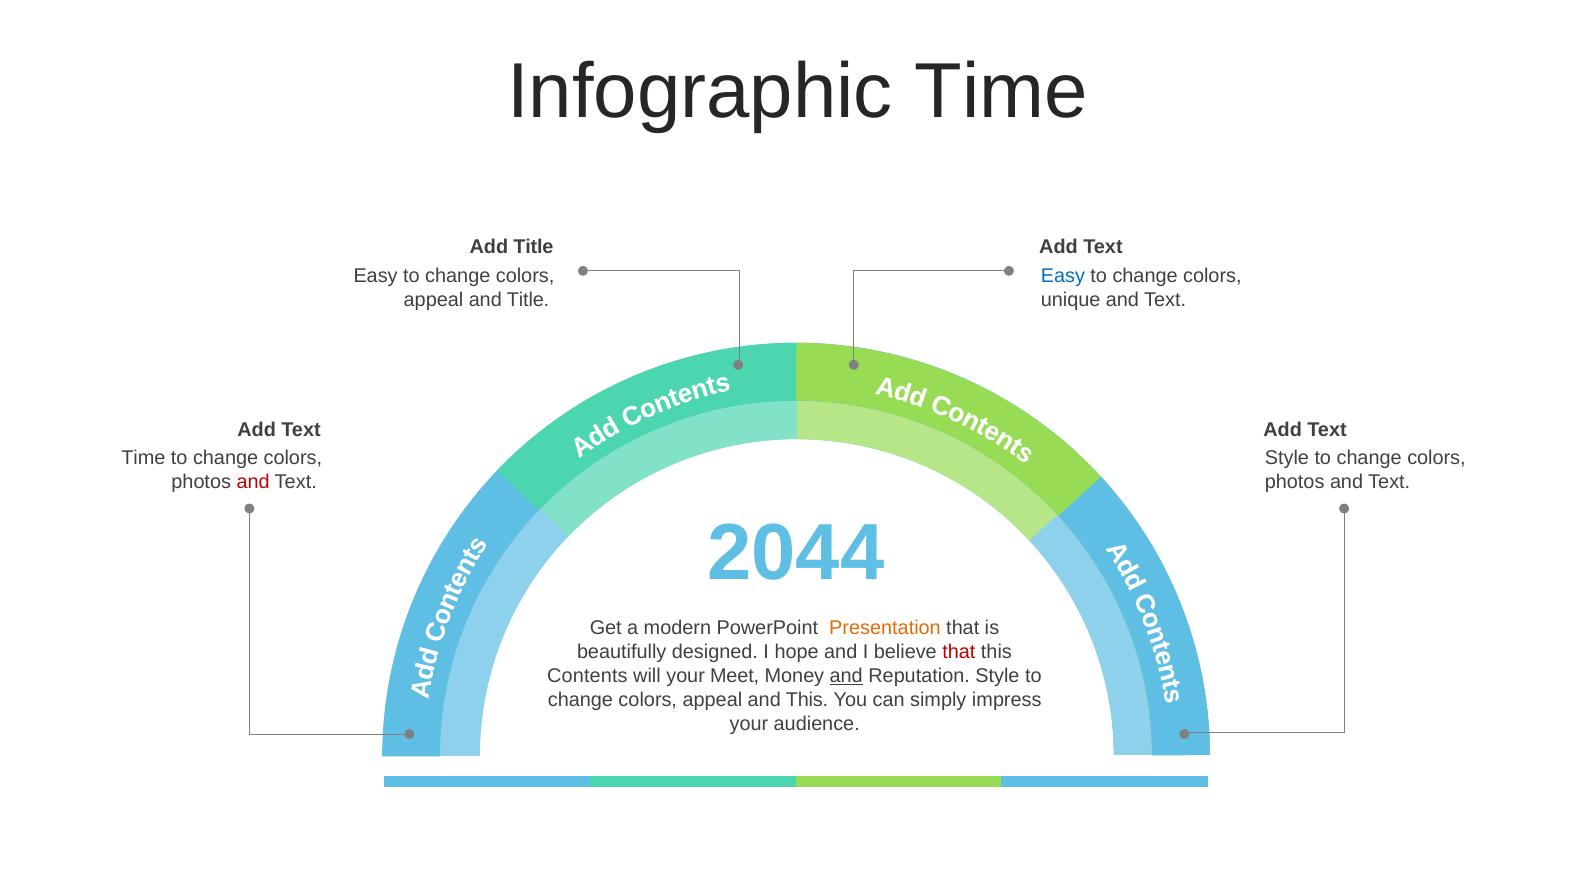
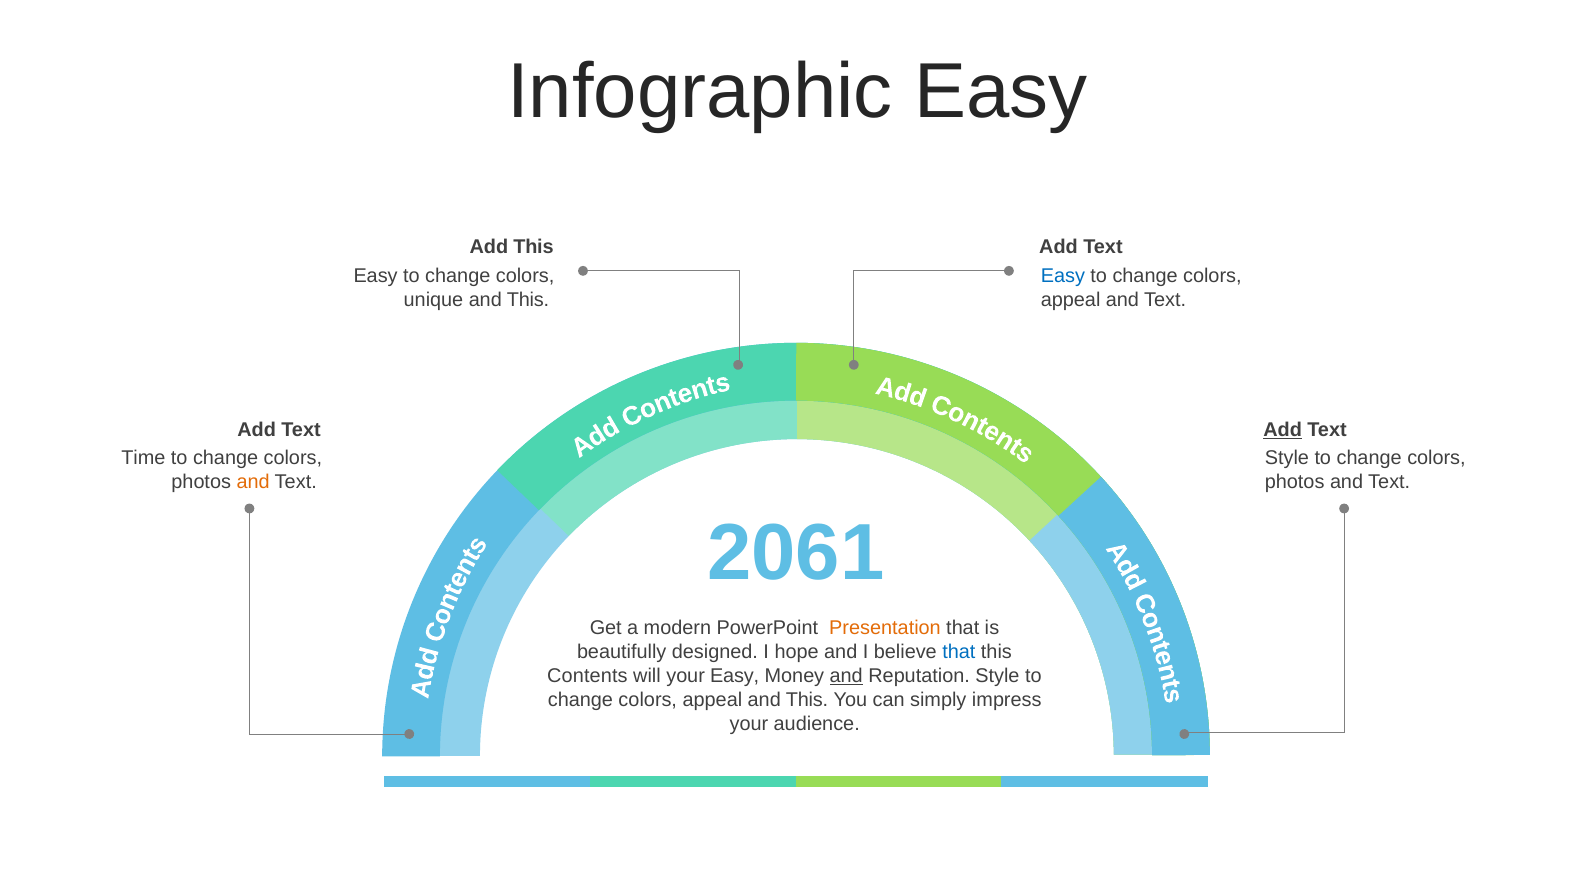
Infographic Time: Time -> Easy (1001, 92)
Add Title: Title -> This (533, 247)
appeal: appeal -> unique (433, 300)
Title: Title -> This (528, 300)
unique: unique -> appeal (1071, 300)
Add underline: none -> present (1283, 430)
and colour: red -> orange (253, 482)
2044: 2044 -> 2061 (796, 553)
that colour: red -> blue (959, 653)
your Meet: Meet -> Easy (735, 676)
